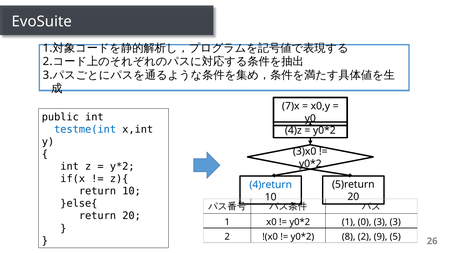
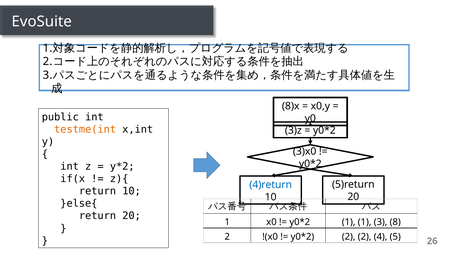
7)x: 7)x -> 8)x (291, 106)
testme(int colour: blue -> orange (85, 129)
4)z: 4)z -> 3)z (293, 131)
1 0: 0 -> 1 (365, 222)
3 3: 3 -> 8 (395, 222)
8: 8 -> 2 (349, 237)
9: 9 -> 4 (381, 237)
